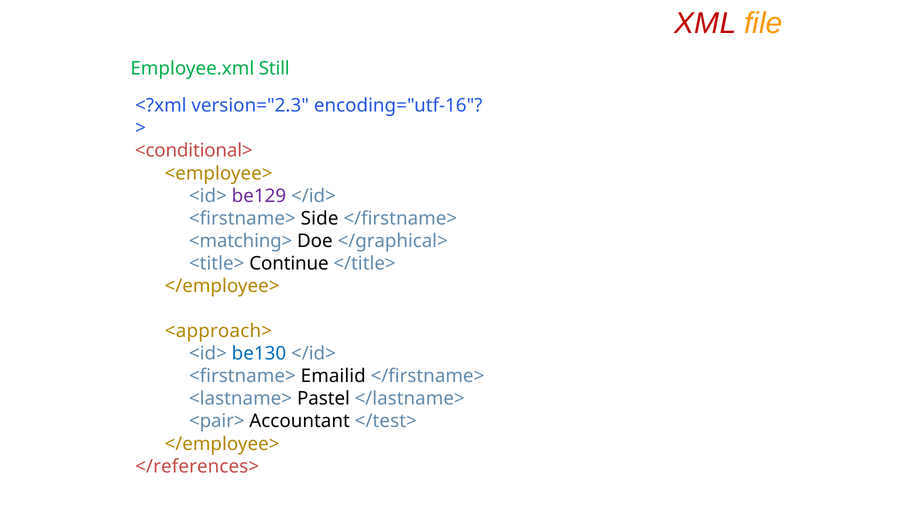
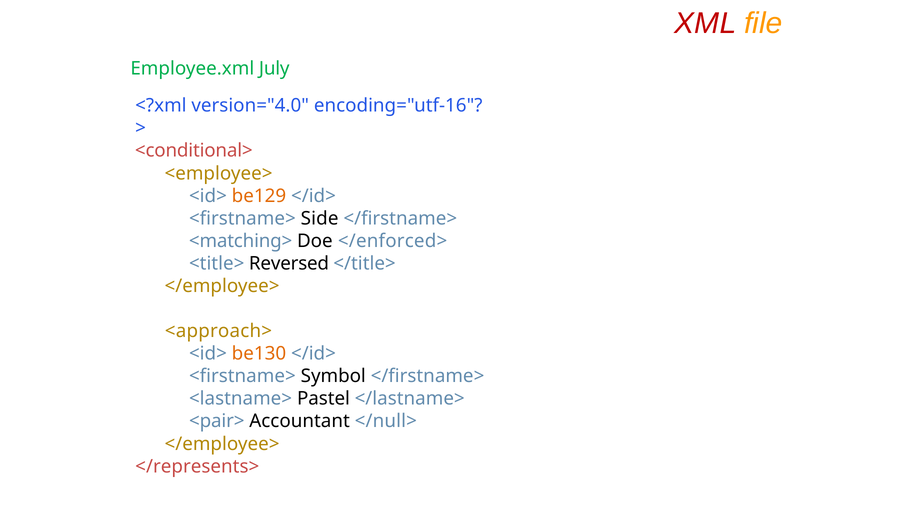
Still: Still -> July (274, 69)
version="2.3: version="2.3 -> version="4.0 (250, 106)
be129 colour: purple -> orange (259, 196)
</graphical>: </graphical> -> </enforced> (393, 241)
Continue: Continue -> Reversed (289, 264)
be130 colour: blue -> orange (259, 354)
Emailid: Emailid -> Symbol (333, 376)
</test>: </test> -> </null> (386, 422)
</references>: </references> -> </represents> (197, 467)
